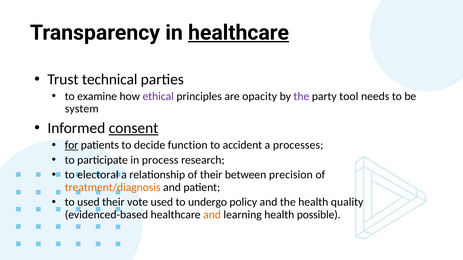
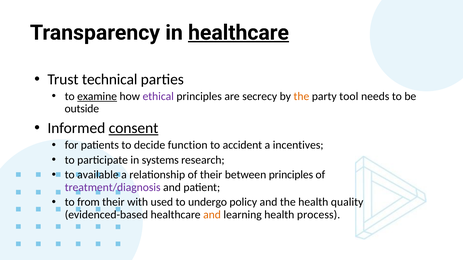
examine underline: none -> present (97, 96)
opacity: opacity -> secrecy (260, 96)
the colour: purple -> orange (301, 96)
system: system -> outside (82, 109)
for underline: present -> none (72, 145)
processes: processes -> incentives (298, 145)
process: process -> systems (160, 160)
electoral: electoral -> available (98, 175)
between precision: precision -> principles (291, 175)
treatment/diagnosis colour: orange -> purple (113, 188)
to used: used -> from (88, 203)
vote: vote -> with (138, 203)
possible: possible -> process (319, 215)
